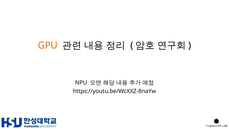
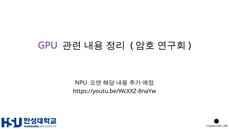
GPU colour: orange -> purple (48, 45)
